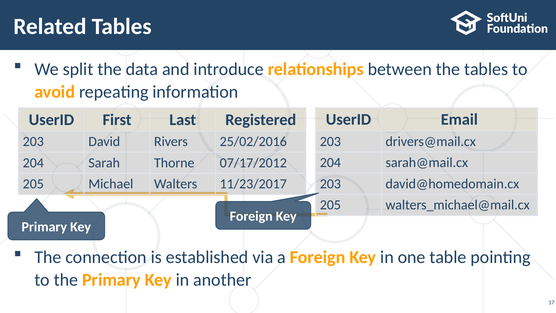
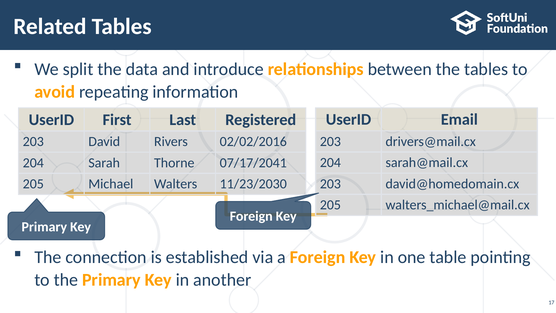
25/02/2016: 25/02/2016 -> 02/02/2016 (253, 142)
07/17/2012: 07/17/2012 -> 07/17/2041 (253, 163)
11/23/2017: 11/23/2017 -> 11/23/2030 (253, 184)
